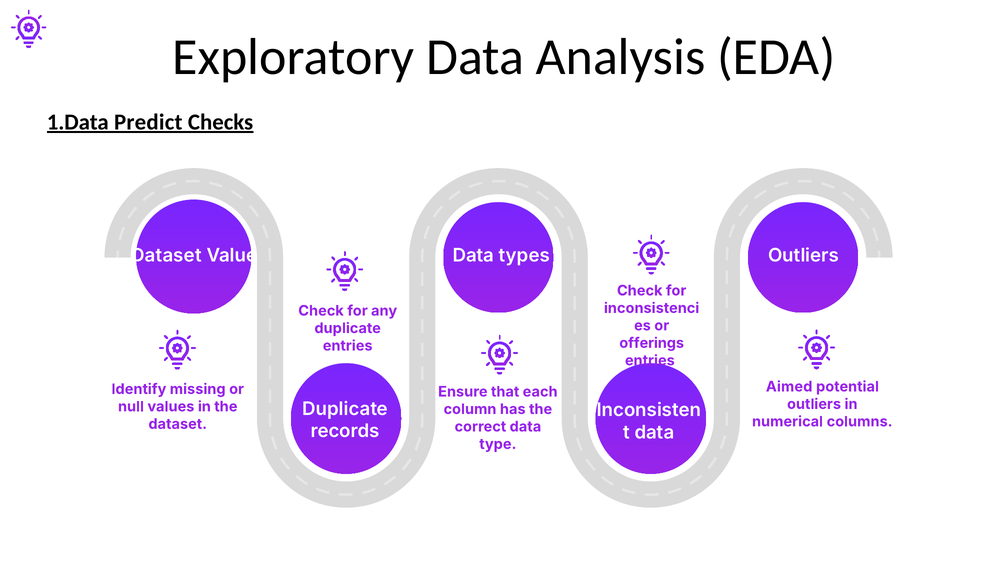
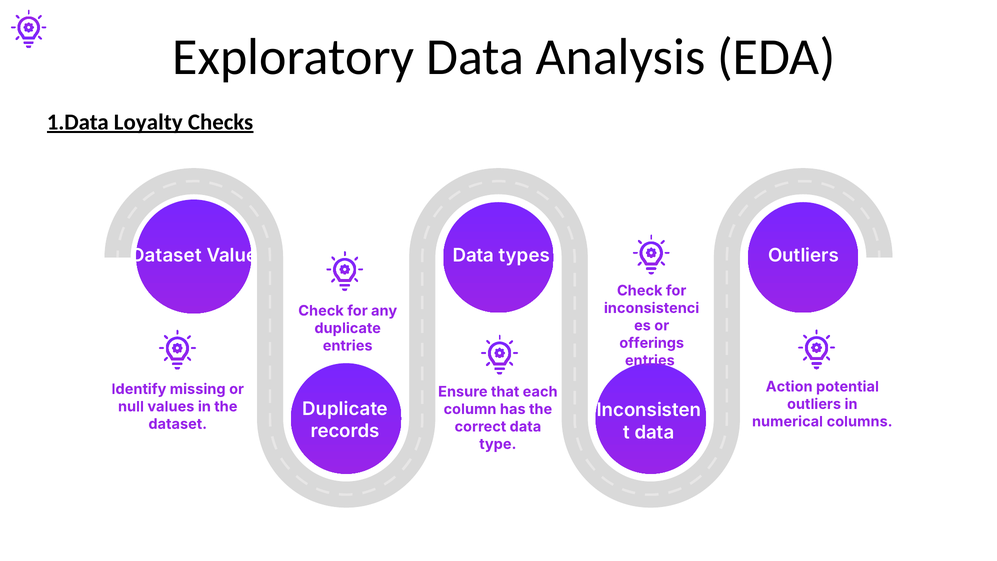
Predict: Predict -> Loyalty (148, 122)
Aimed: Aimed -> Action (789, 386)
